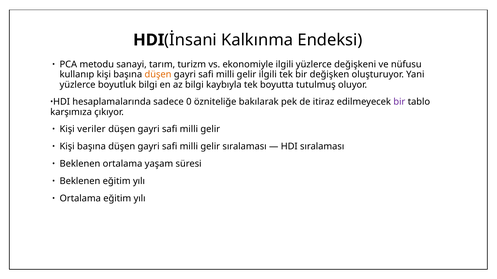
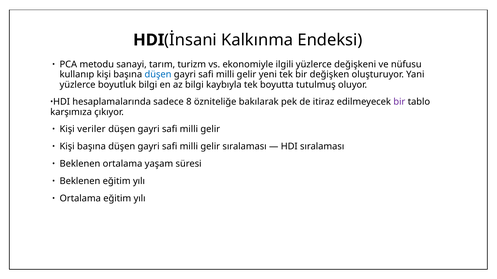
düşen colour: orange -> blue (158, 75)
gelir ilgili: ilgili -> yeni (268, 75)
0: 0 -> 8 (189, 102)
